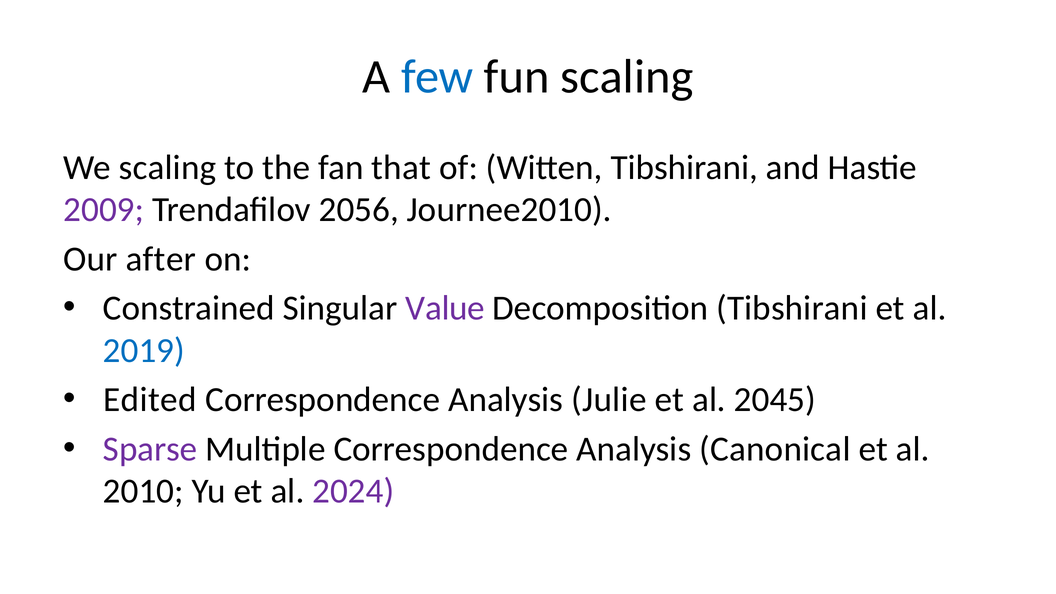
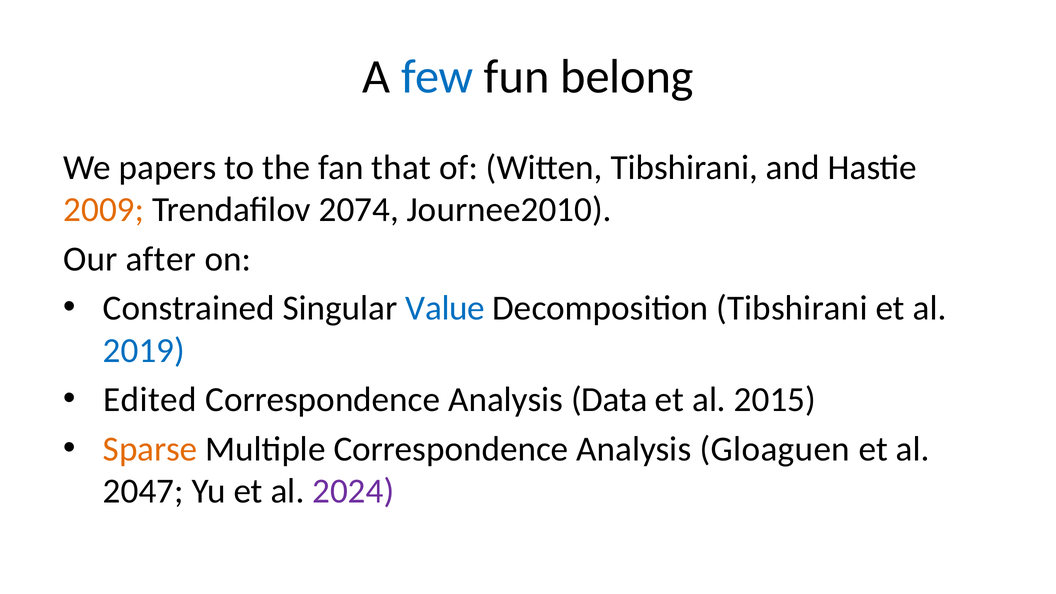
fun scaling: scaling -> belong (627, 77)
We scaling: scaling -> papers (168, 167)
2009 colour: purple -> orange (104, 210)
2056: 2056 -> 2074 (359, 210)
Value colour: purple -> blue (445, 308)
Julie: Julie -> Data (609, 400)
2045: 2045 -> 2015 (775, 400)
Sparse colour: purple -> orange (150, 449)
Canonical: Canonical -> Gloaguen (775, 449)
2010: 2010 -> 2047 (143, 491)
